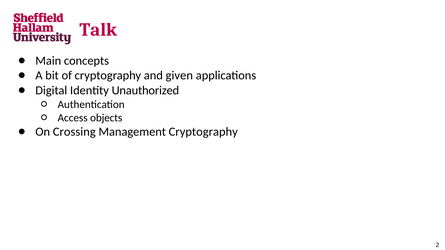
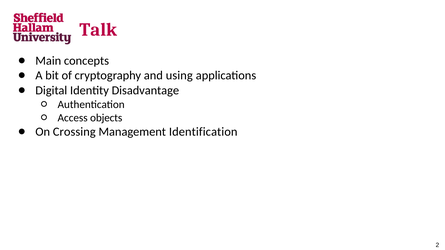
given: given -> using (179, 76)
Unauthorized: Unauthorized -> Disadvantage (145, 91)
Management Cryptography: Cryptography -> Identification (203, 132)
